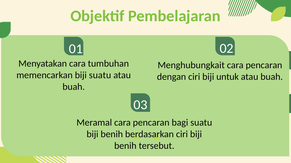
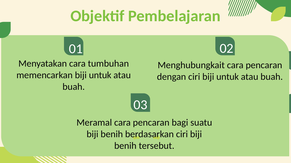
memencarkan biji suatu: suatu -> untuk (100, 75)
